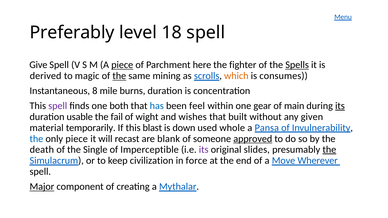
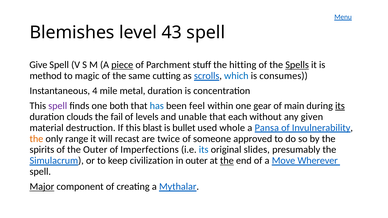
Preferably: Preferably -> Blemishes (72, 33)
18: 18 -> 43 (172, 33)
here: here -> stuff (202, 65)
fighter: fighter -> hitting (243, 65)
derived: derived -> method (46, 76)
the underline: present -> none (119, 76)
mining: mining -> cutting (167, 76)
which colour: orange -> blue (236, 76)
8: 8 -> 4 (95, 91)
burns: burns -> metal (133, 91)
usable: usable -> clouds (80, 117)
wight: wight -> levels (147, 117)
wishes: wishes -> unable (193, 117)
built: built -> each (238, 117)
temporarily: temporarily -> destruction (91, 128)
down: down -> bullet (184, 128)
the colour: blue -> orange (36, 139)
only piece: piece -> range (77, 139)
blank: blank -> twice (169, 139)
approved underline: present -> none (253, 139)
death: death -> spirits (42, 150)
the Single: Single -> Outer (95, 150)
Imperceptible: Imperceptible -> Imperfections (150, 150)
its colour: purple -> blue (204, 150)
the underline: present -> none (329, 150)
in force: force -> outer (197, 161)
the underline: none -> present (227, 161)
